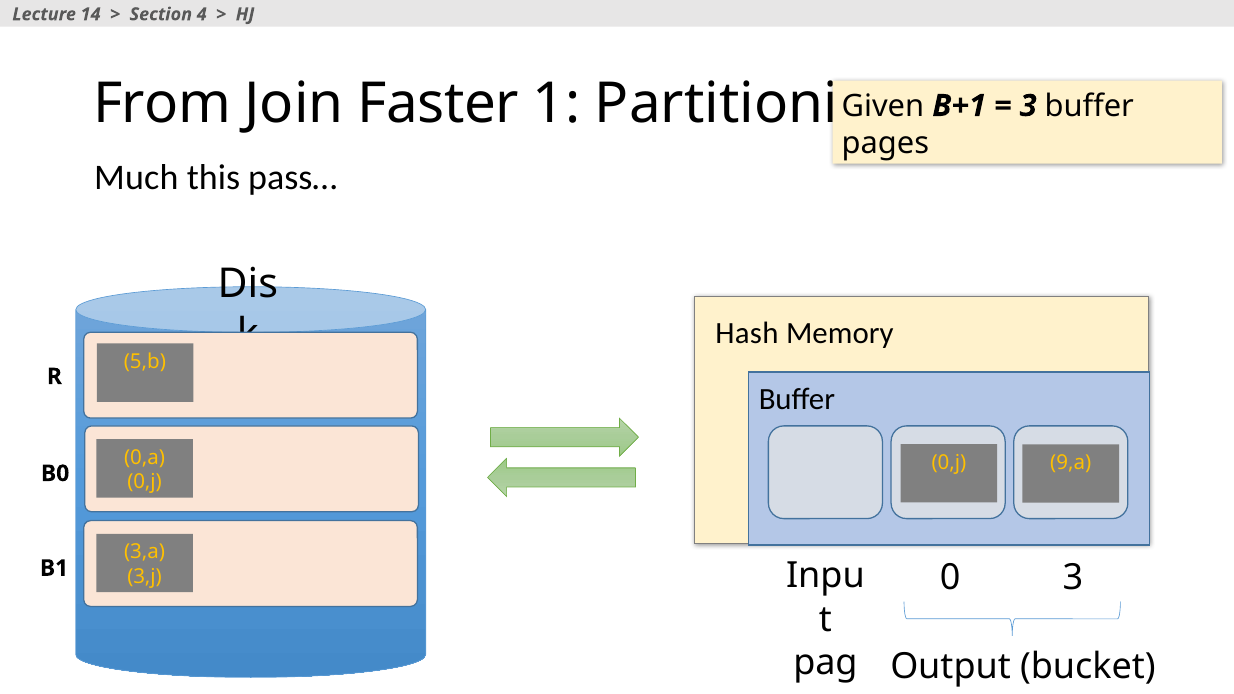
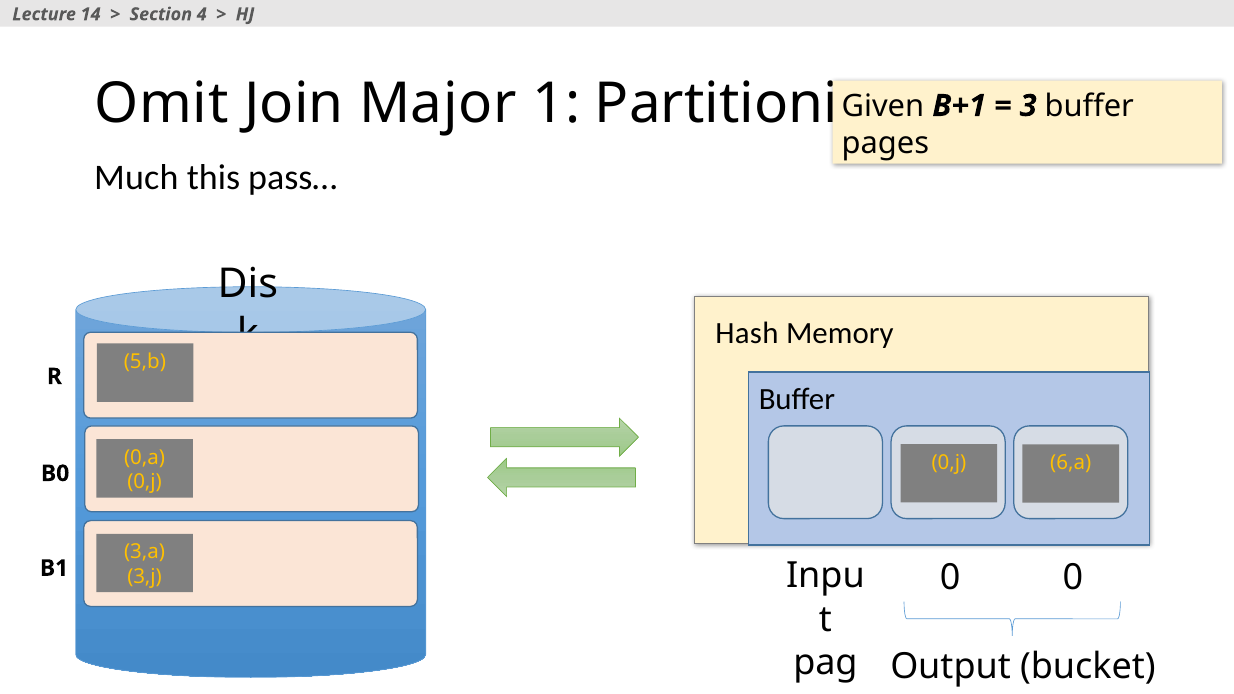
From: From -> Omit (162, 104)
Faster: Faster -> Major (438, 104)
9,a: 9,a -> 6,a (1071, 463)
0 3: 3 -> 0 (1073, 578)
